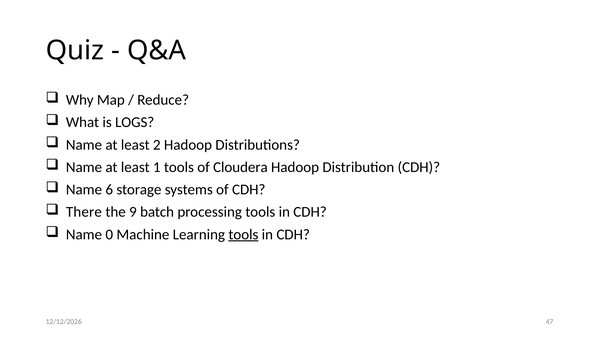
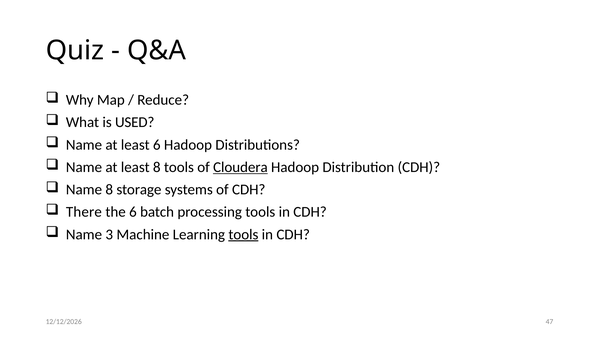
LOGS: LOGS -> USED (135, 122)
least 2: 2 -> 6 (157, 145)
least 1: 1 -> 8 (157, 167)
Cloudera underline: none -> present (240, 167)
Name 6: 6 -> 8 (109, 190)
the 9: 9 -> 6 (133, 212)
0: 0 -> 3 (109, 234)
